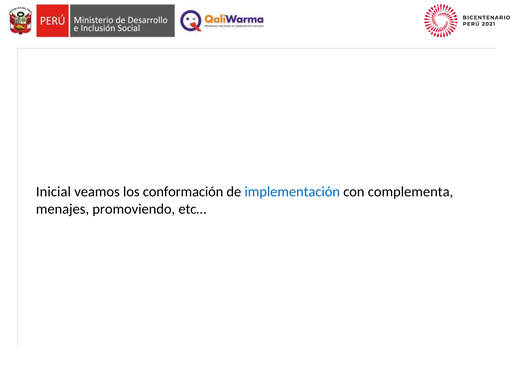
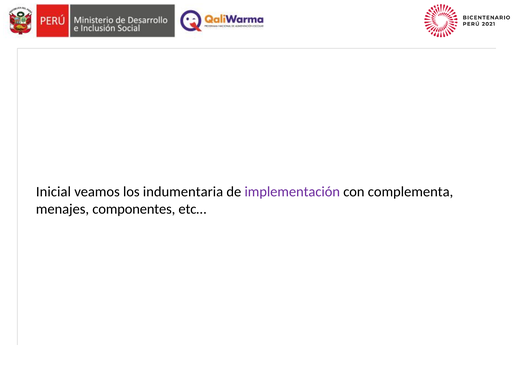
conformación: conformación -> indumentaria (183, 192)
implementación colour: blue -> purple (292, 192)
promoviendo: promoviendo -> componentes (134, 209)
